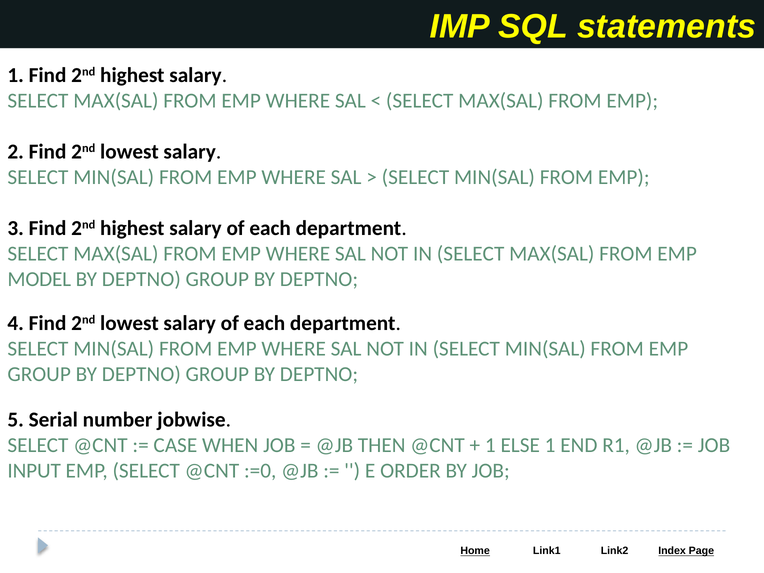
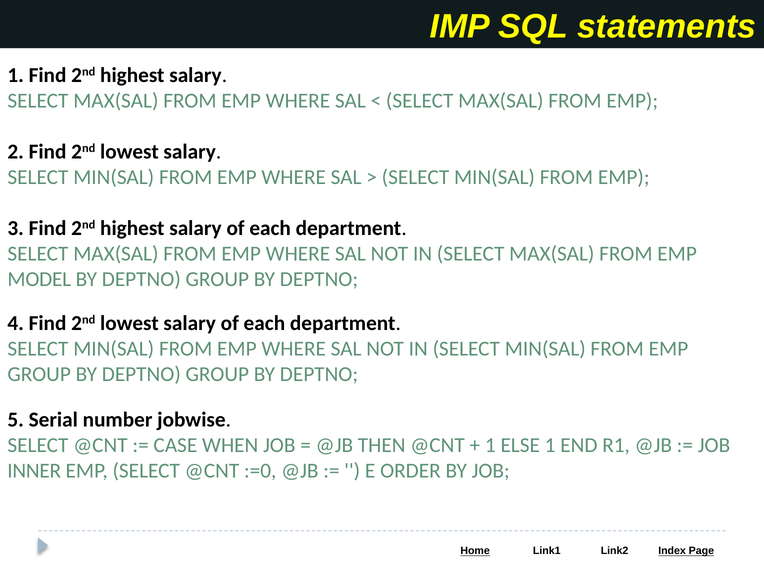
INPUT: INPUT -> INNER (34, 471)
